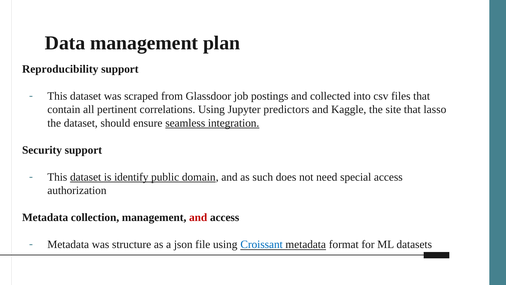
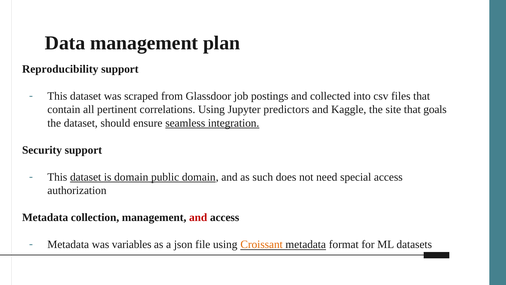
lasso: lasso -> goals (435, 109)
is identify: identify -> domain (131, 177)
structure: structure -> variables (132, 244)
Croissant colour: blue -> orange (262, 244)
